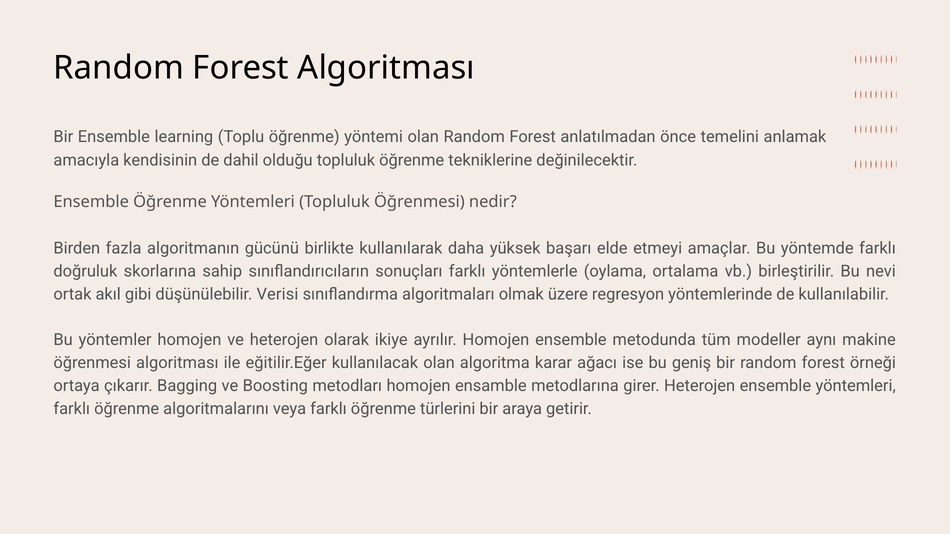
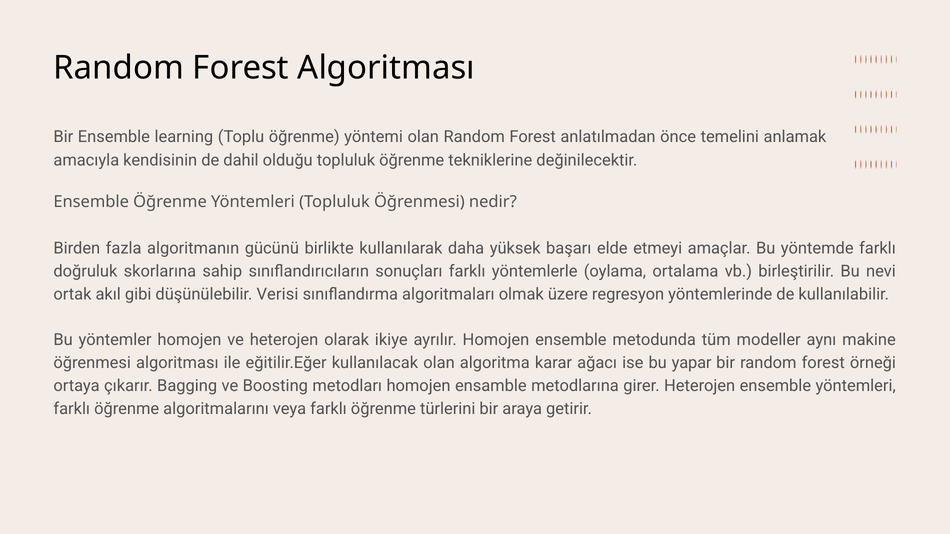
geniş: geniş -> yapar (692, 363)
